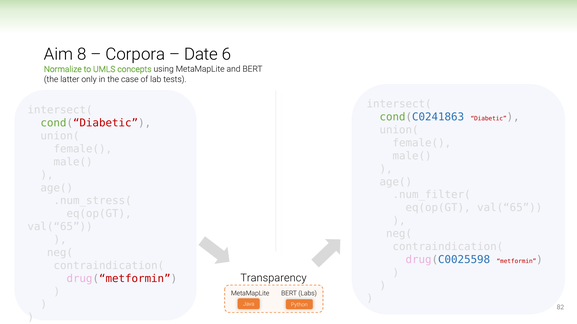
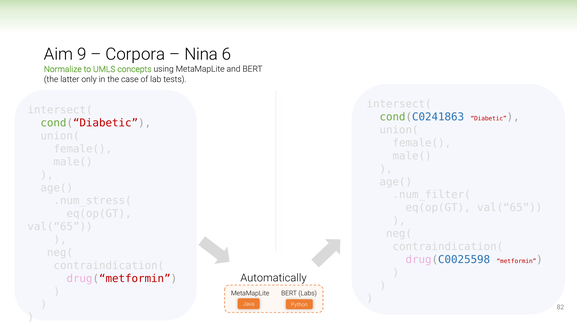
8: 8 -> 9 (82, 54)
Date: Date -> Nina (201, 54)
Transparency: Transparency -> Automatically (274, 279)
